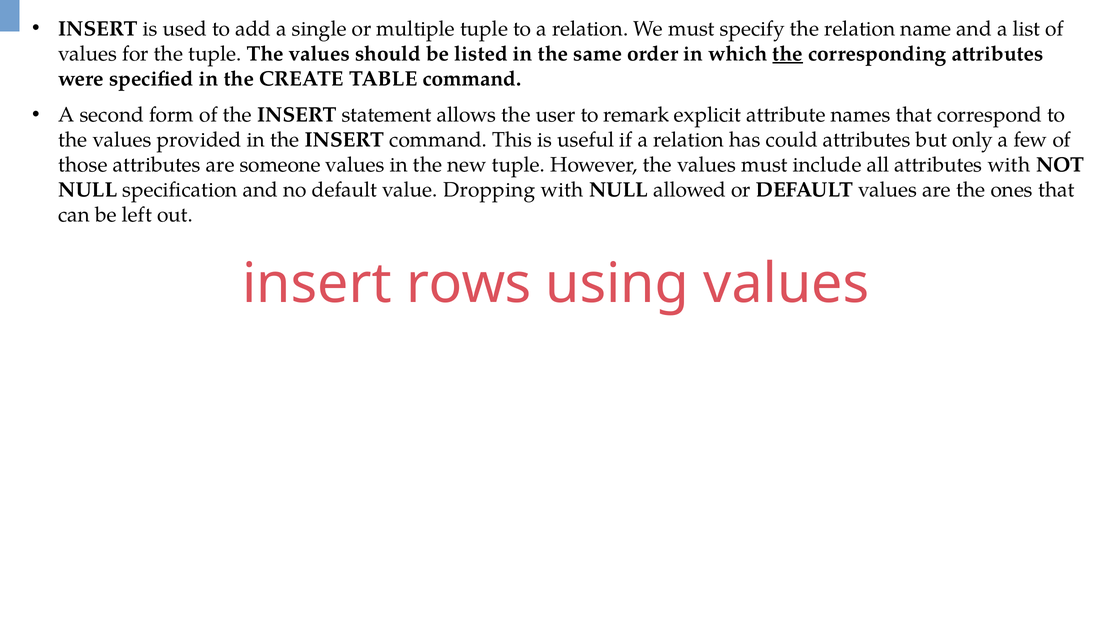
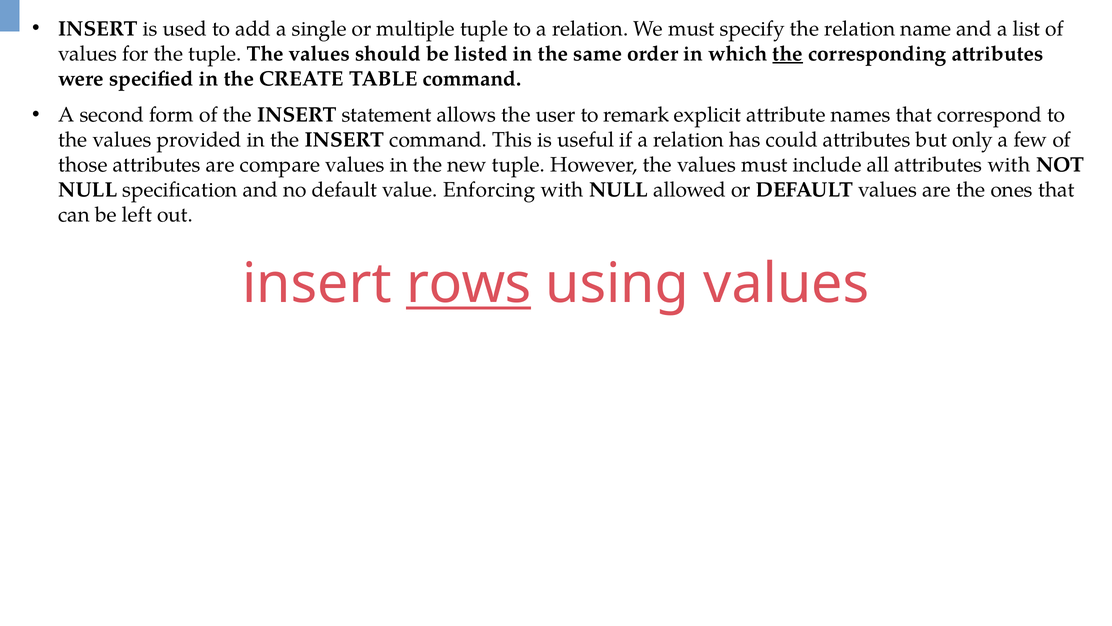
someone: someone -> compare (280, 165)
Dropping: Dropping -> Enforcing (489, 190)
rows underline: none -> present (469, 284)
